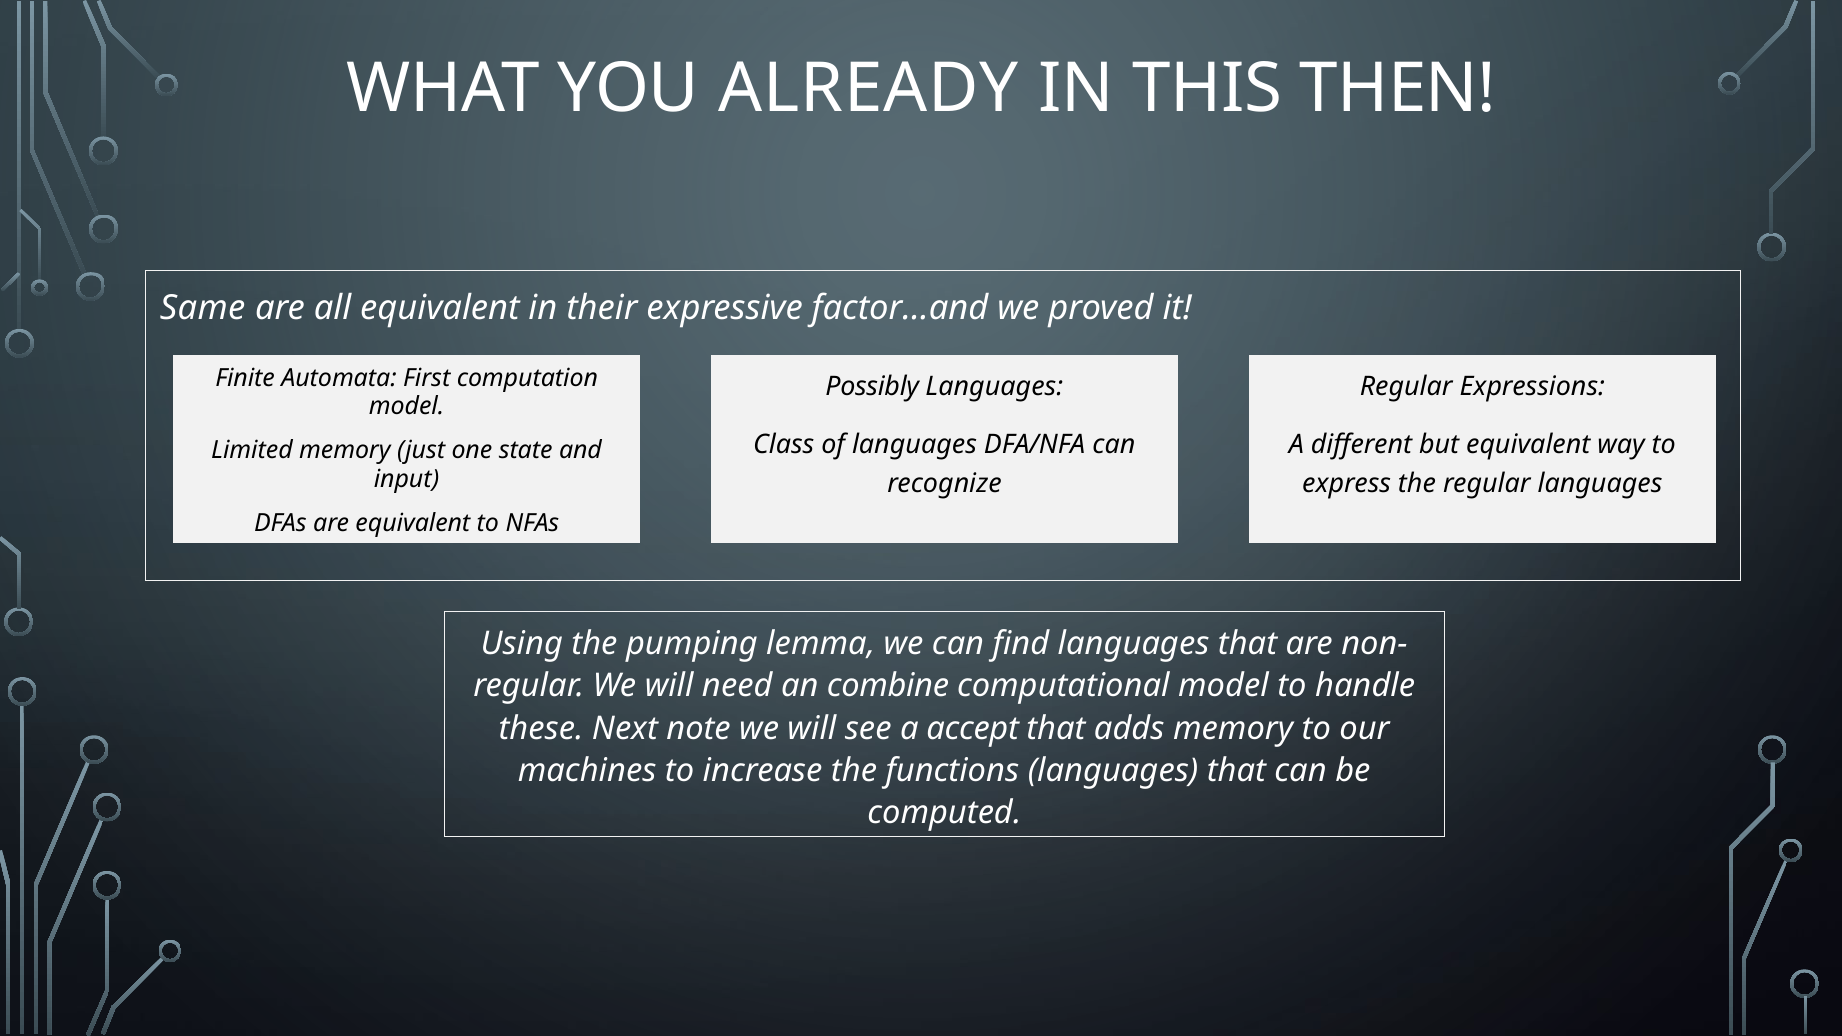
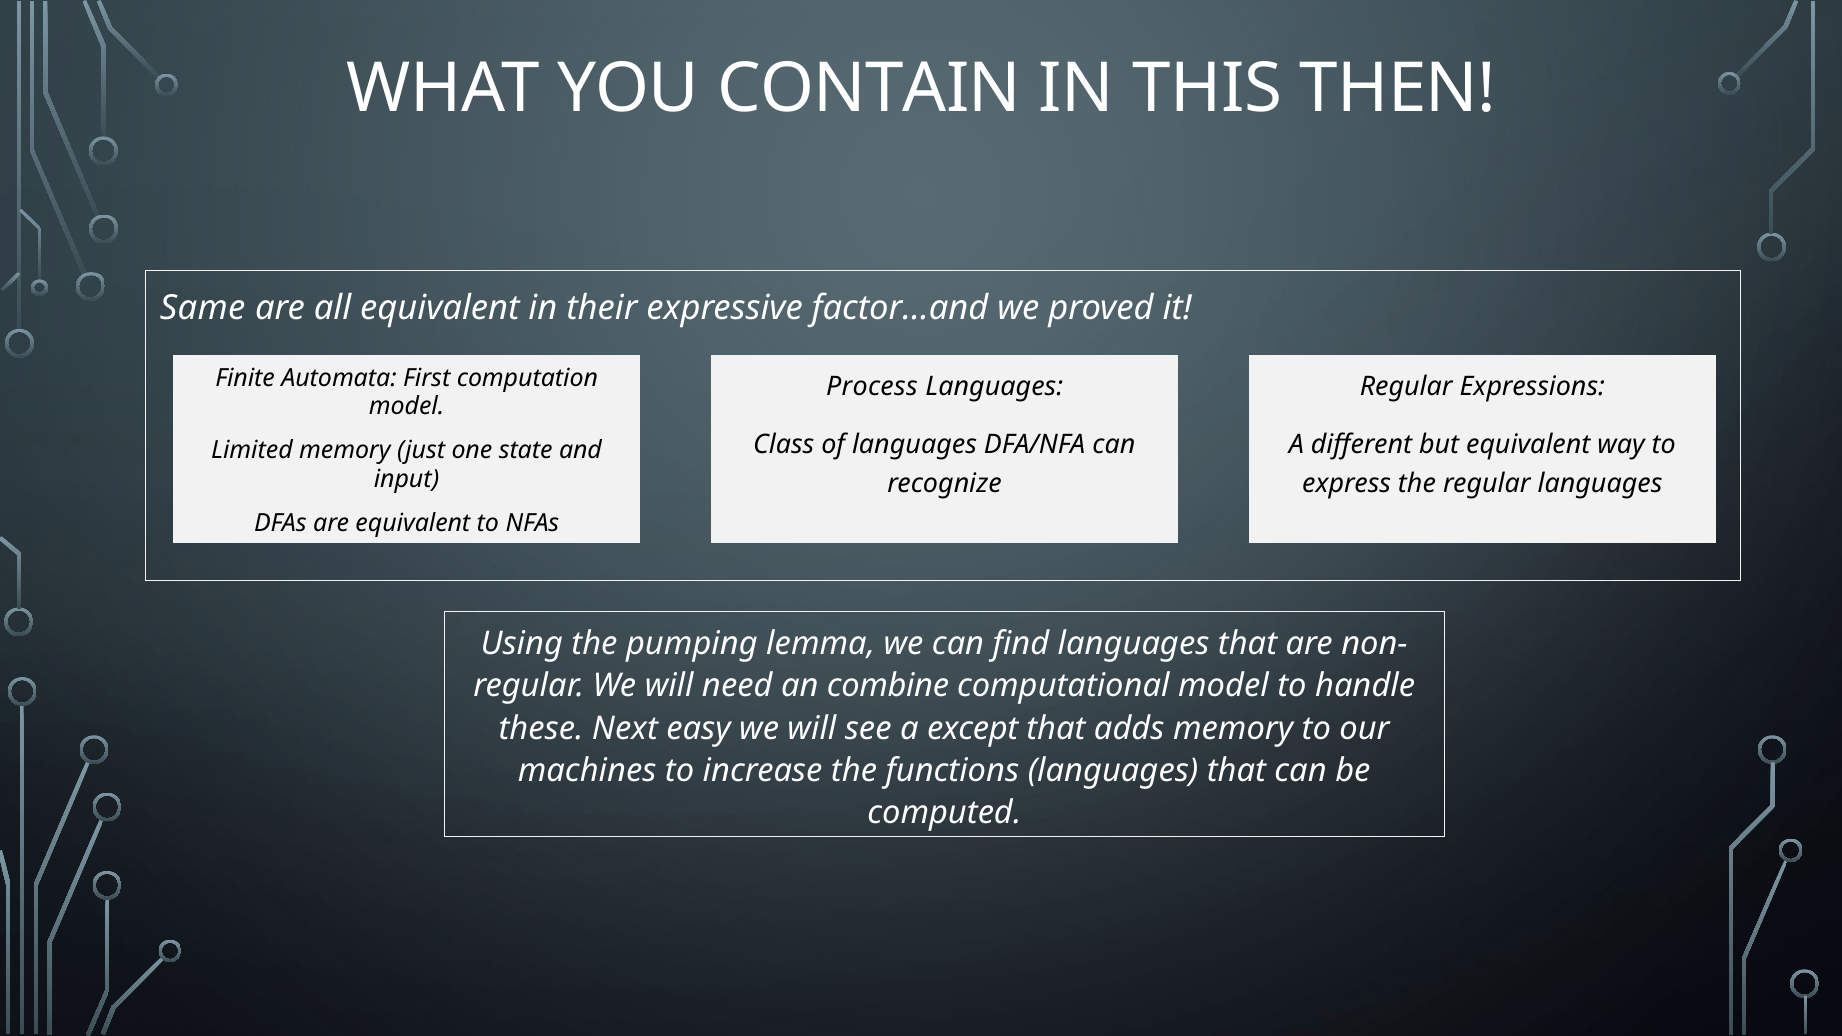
ALREADY: ALREADY -> CONTAIN (869, 88)
Possibly: Possibly -> Process (872, 387)
note: note -> easy (699, 728)
accept: accept -> except (973, 728)
